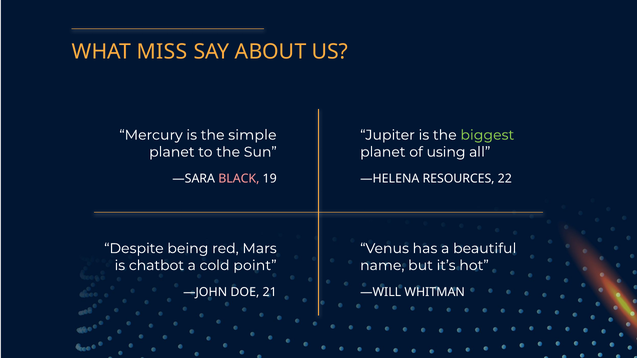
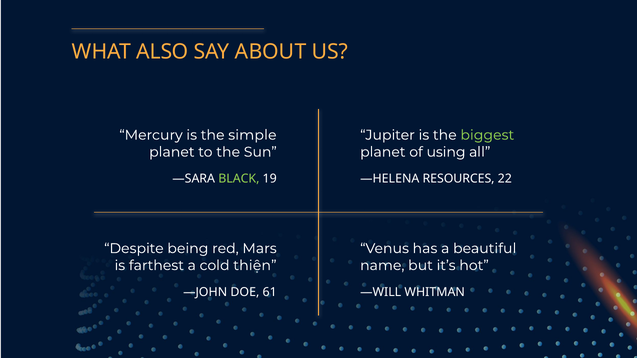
MISS: MISS -> ALSO (162, 52)
BLACK colour: pink -> light green (239, 179)
chatbot: chatbot -> farthest (156, 266)
point: point -> thiện (255, 266)
21: 21 -> 61 (270, 293)
